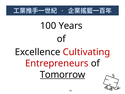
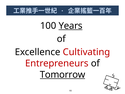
Years underline: none -> present (71, 26)
